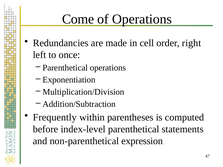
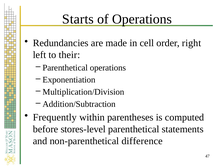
Come: Come -> Starts (78, 19)
once: once -> their (69, 55)
index-level: index-level -> stores-level (83, 129)
expression: expression -> difference (142, 141)
